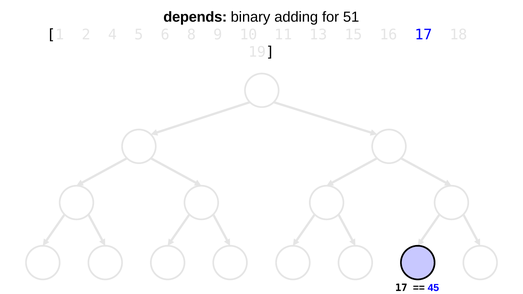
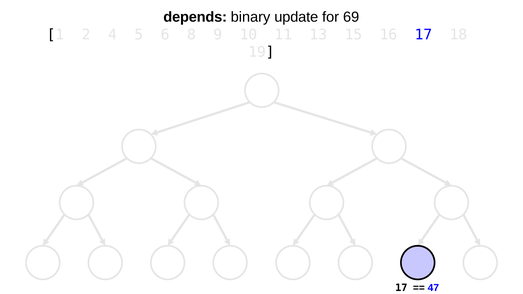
adding: adding -> update (296, 17)
51: 51 -> 69 (351, 17)
45: 45 -> 47 (433, 288)
